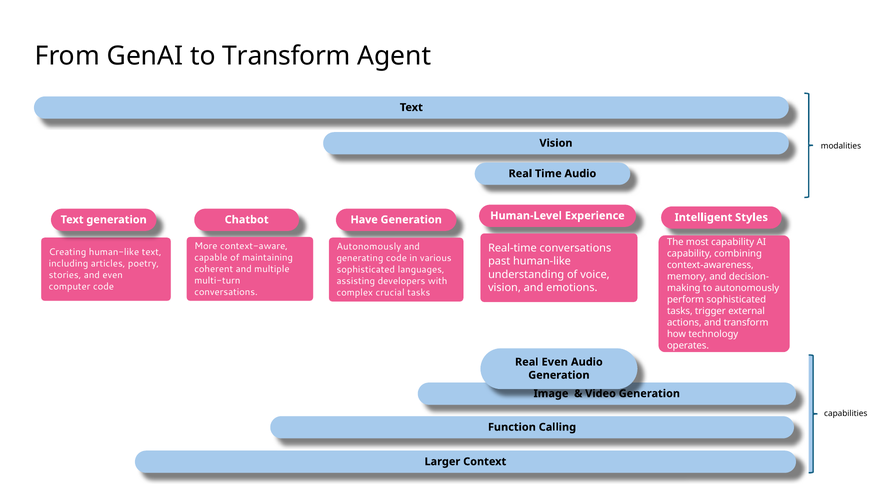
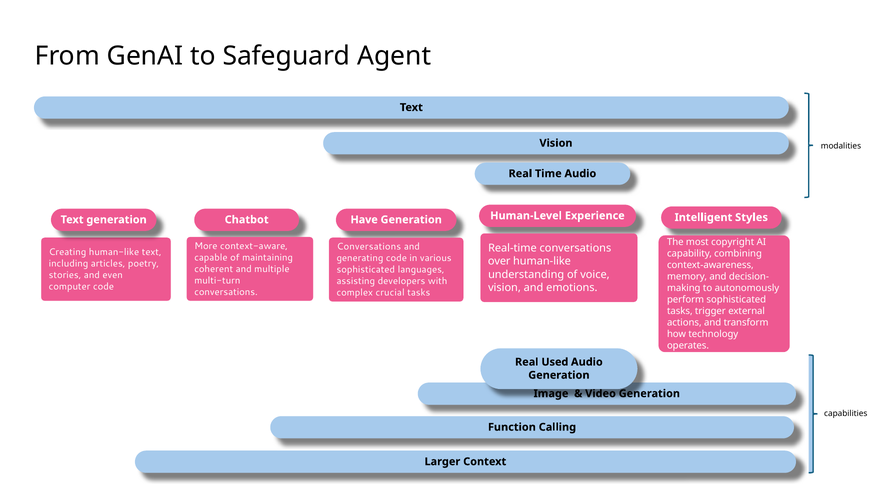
to Transform: Transform -> Safeguard (286, 56)
most capability: capability -> copyright (733, 242)
Autonomously: Autonomously -> Conversations (369, 247)
past: past -> over (499, 262)
Real Even: Even -> Used (555, 362)
